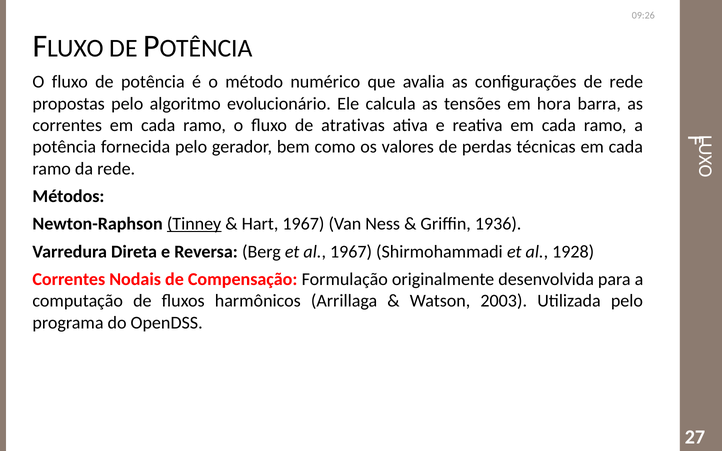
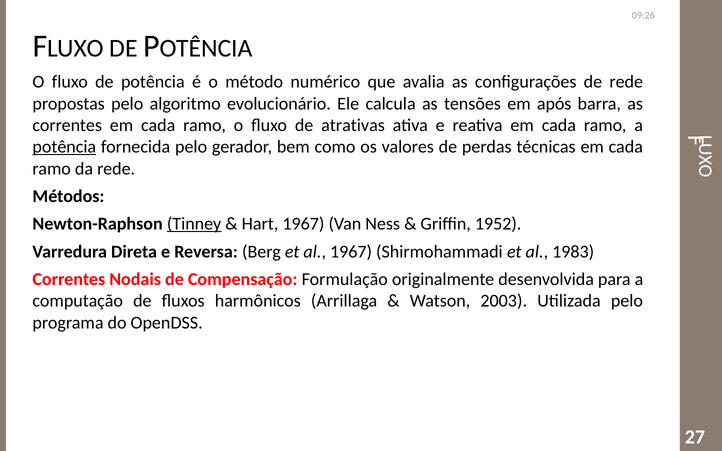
hora: hora -> após (554, 104)
potência underline: none -> present (64, 147)
1936: 1936 -> 1952 (498, 224)
1928: 1928 -> 1983 (573, 252)
